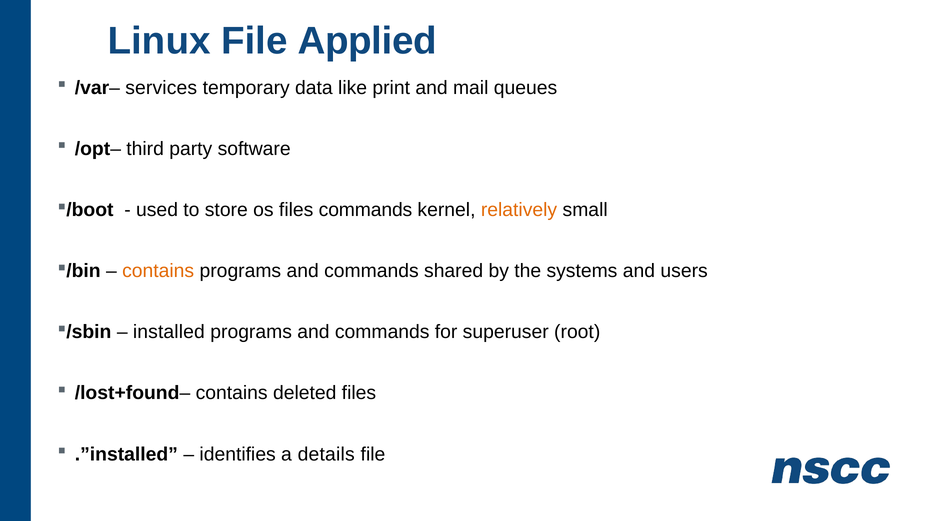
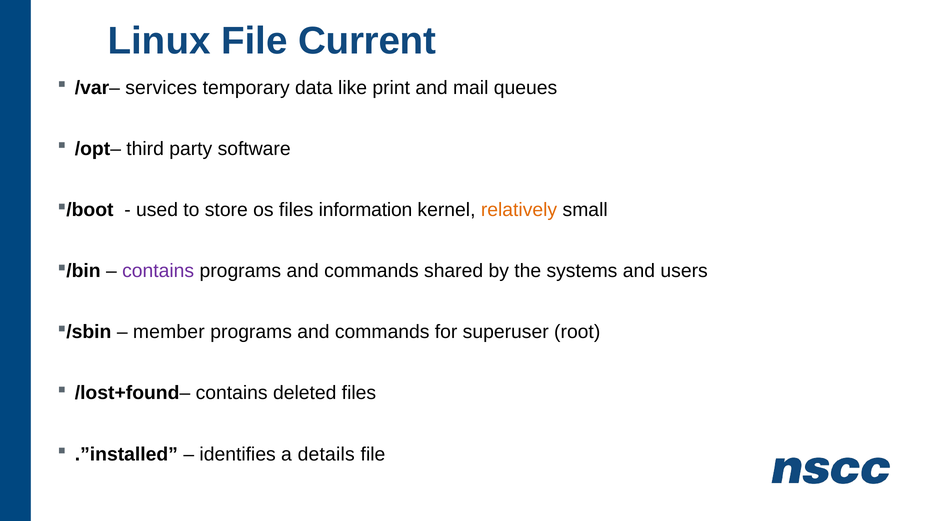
Applied: Applied -> Current (367, 41)
files commands: commands -> information (366, 210)
contains colour: orange -> purple (158, 271)
installed: installed -> member (169, 332)
